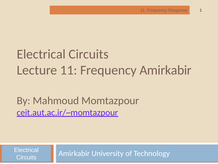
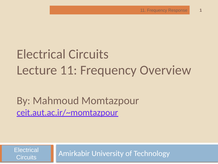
Frequency Amirkabir: Amirkabir -> Overview (165, 70)
